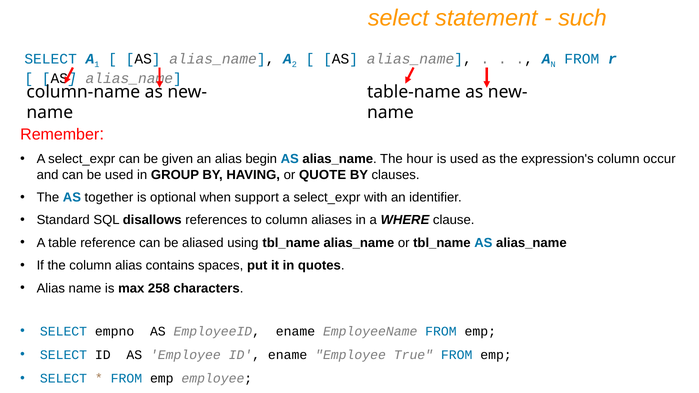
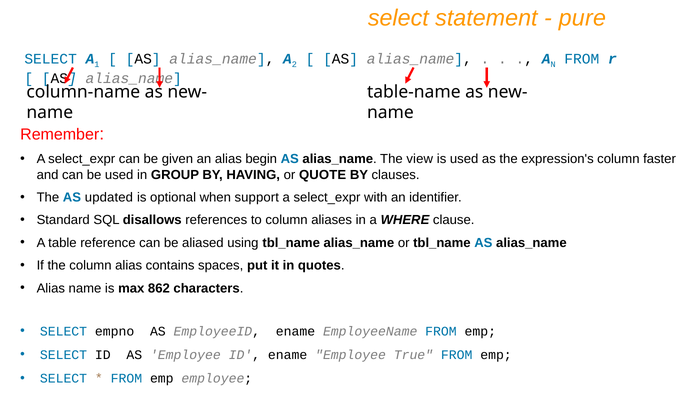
such: such -> pure (582, 18)
hour: hour -> view (420, 159)
occur: occur -> faster (660, 159)
together: together -> updated (109, 198)
258: 258 -> 862 (159, 288)
